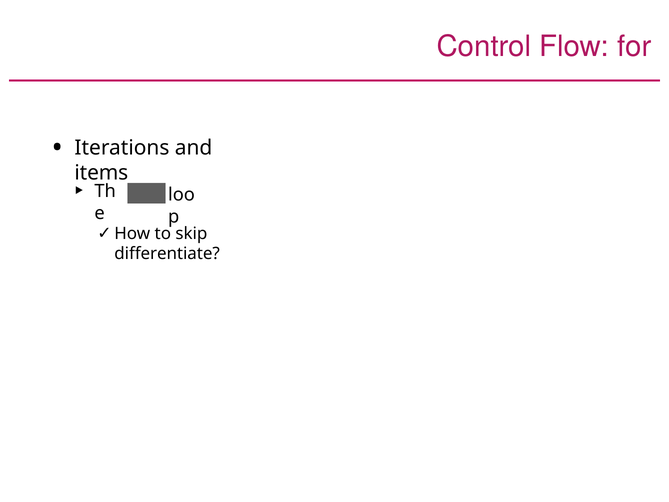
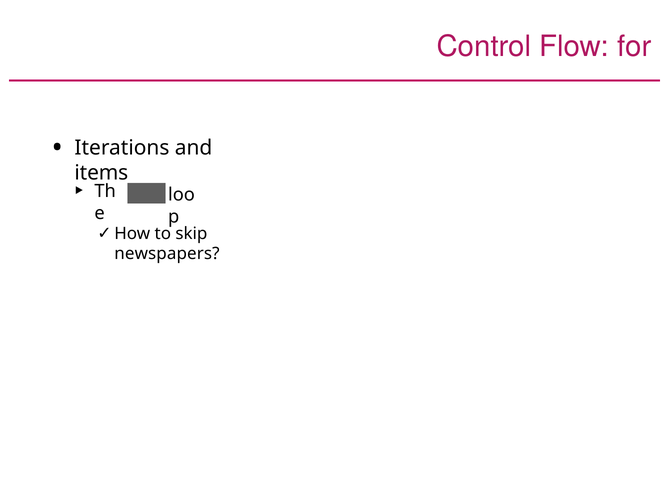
diﬀerentiate: diﬀerentiate -> newspapers (167, 254)
